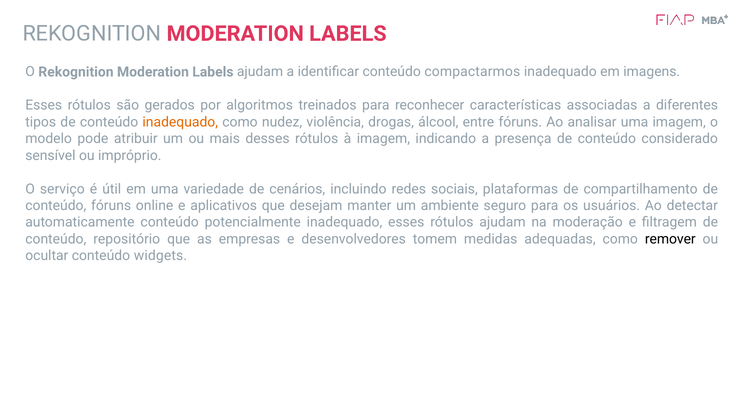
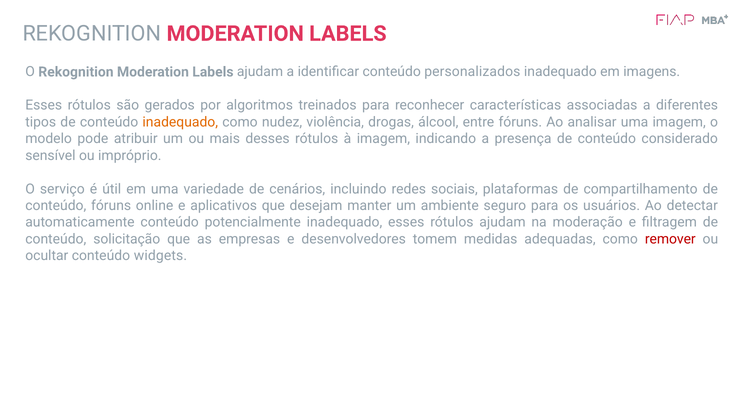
compactarmos: compactarmos -> personalizados (472, 72)
repositório: repositório -> solicitação (127, 239)
remover colour: black -> red (670, 239)
